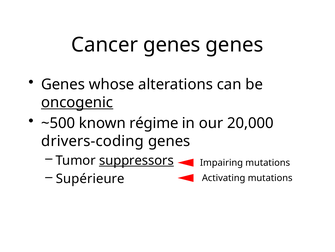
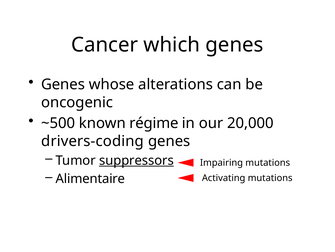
Cancer genes: genes -> which (172, 45)
oncogenic underline: present -> none (77, 102)
Supérieure: Supérieure -> Alimentaire (90, 178)
